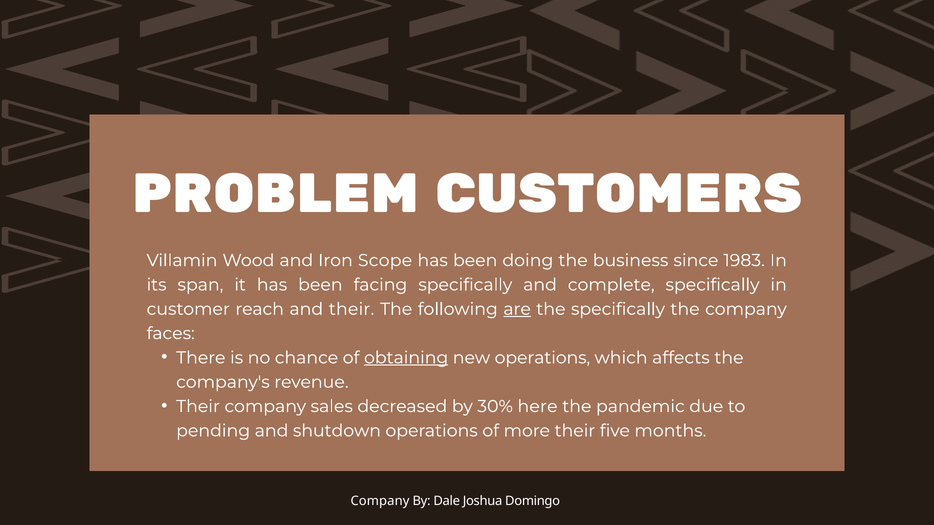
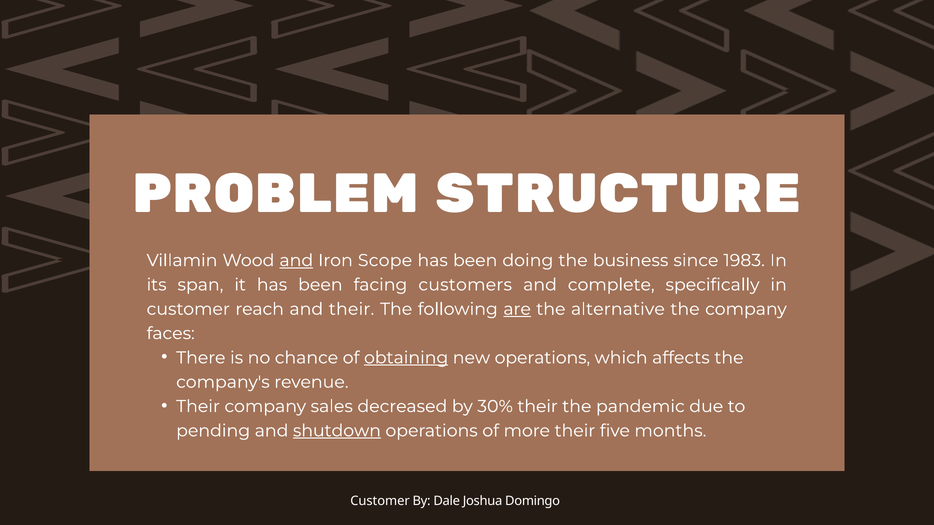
CUSTOMERS: CUSTOMERS -> STRUCTURE (618, 194)
and underline: none -> present (296, 261)
facing specifically: specifically -> customers (465, 285)
the specifically: specifically -> alternative (618, 309)
30% here: here -> their (538, 407)
shutdown underline: none -> present (337, 431)
Company: Company -> Customer (380, 501)
